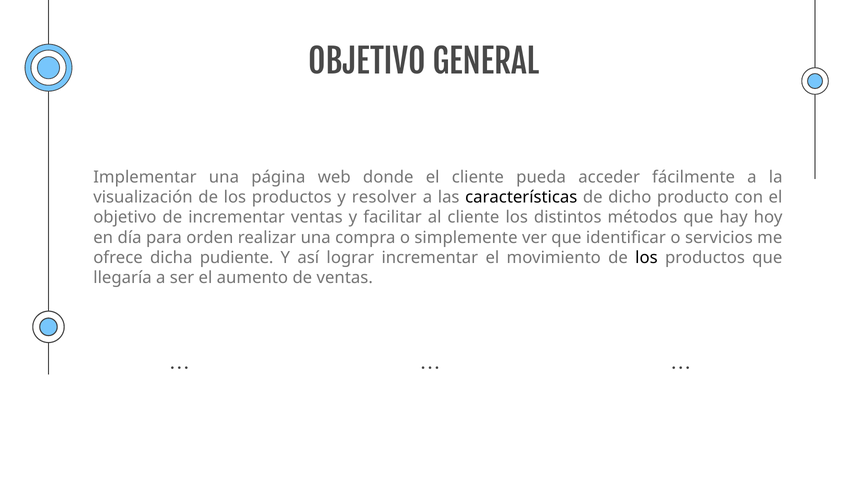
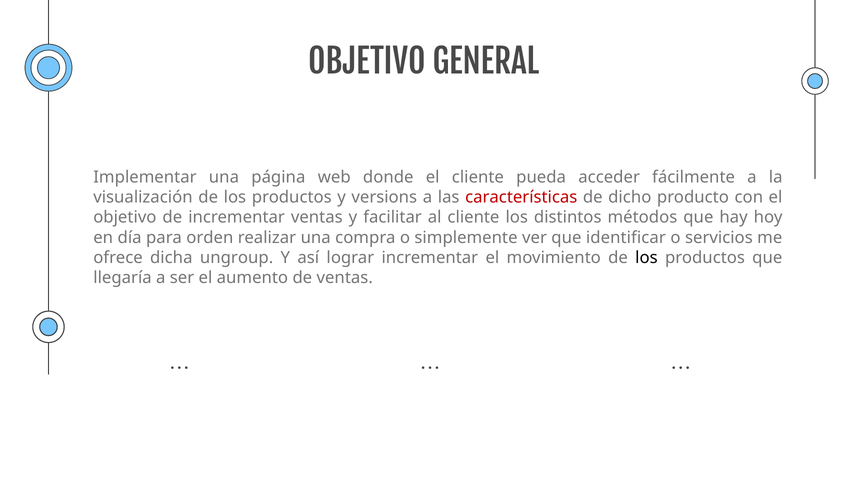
resolver: resolver -> versions (384, 197)
características colour: black -> red (521, 197)
pudiente: pudiente -> ungroup (237, 257)
